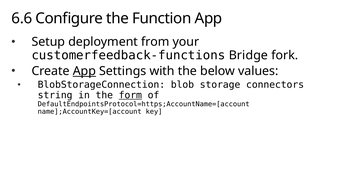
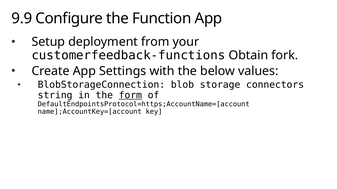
6.6: 6.6 -> 9.9 (22, 19)
Bridge: Bridge -> Obtain (248, 55)
App underline: present -> none (84, 71)
